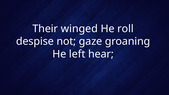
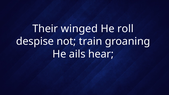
gaze: gaze -> train (91, 41)
left: left -> ails (77, 54)
